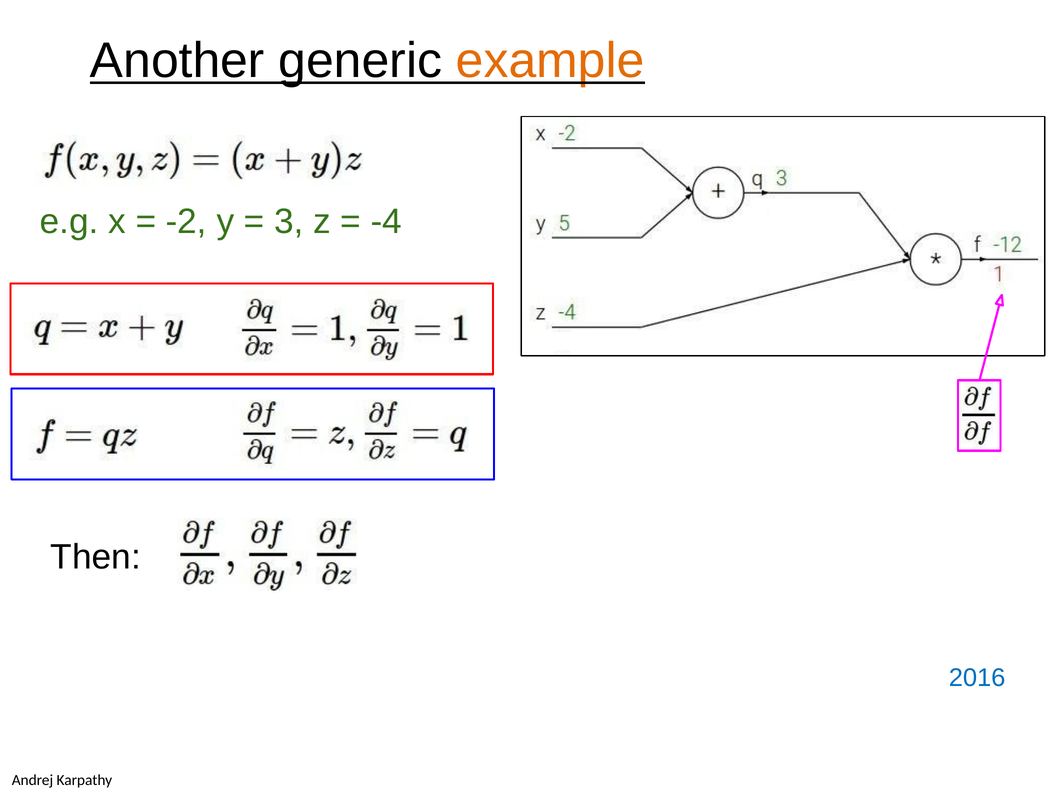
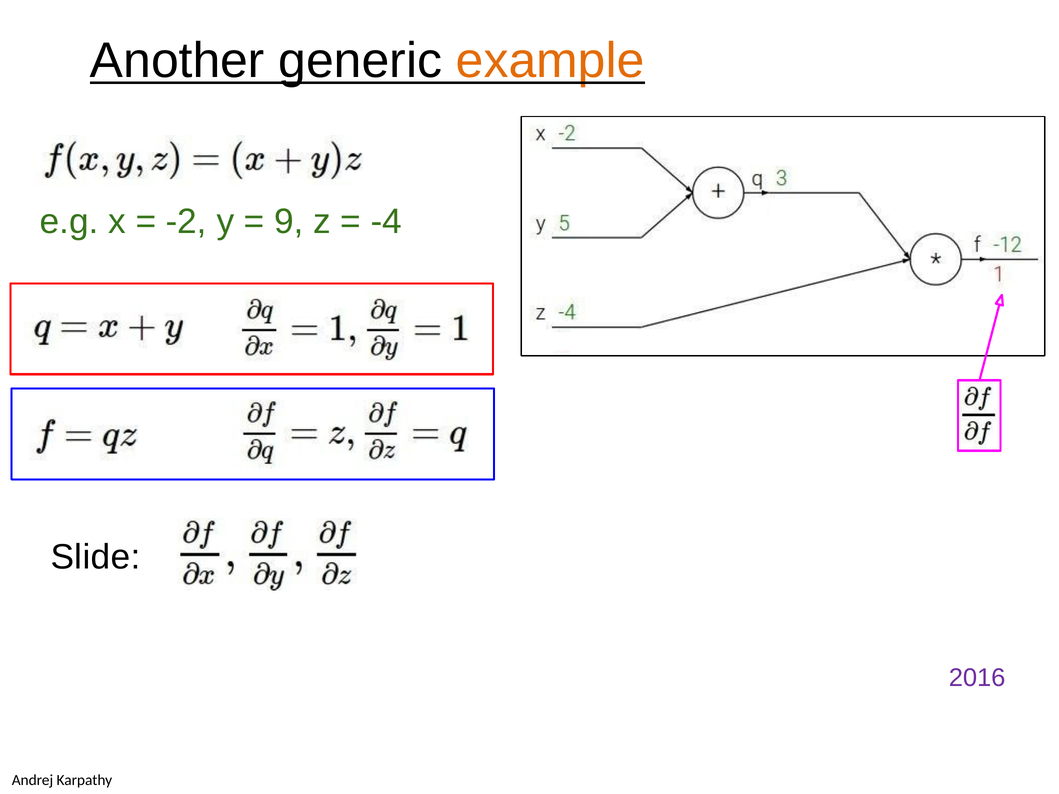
3: 3 -> 9 (289, 222)
Then: Then -> Slide (96, 557)
2016 colour: blue -> purple (977, 678)
